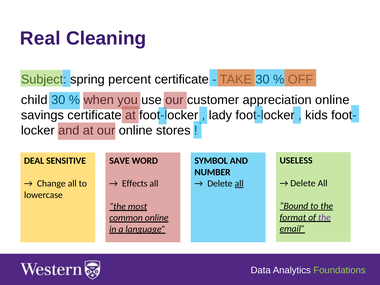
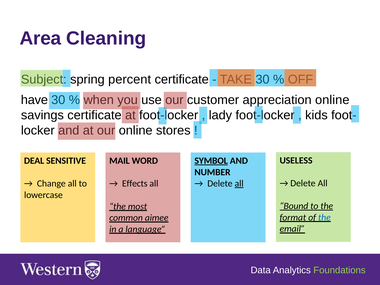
Real: Real -> Area (40, 38)
child: child -> have (34, 100)
SAVE: SAVE -> MAIL (119, 161)
SYMBOL underline: none -> present (211, 161)
the colour: purple -> blue (324, 217)
common online: online -> aimee (157, 218)
